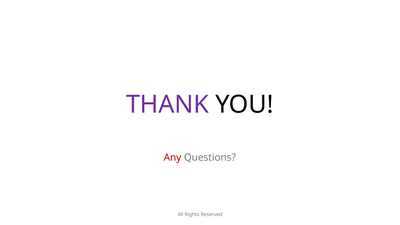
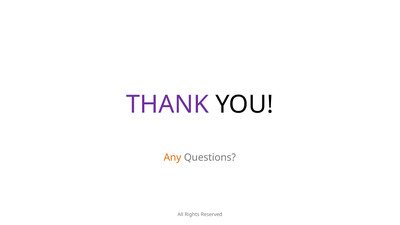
Any colour: red -> orange (173, 157)
